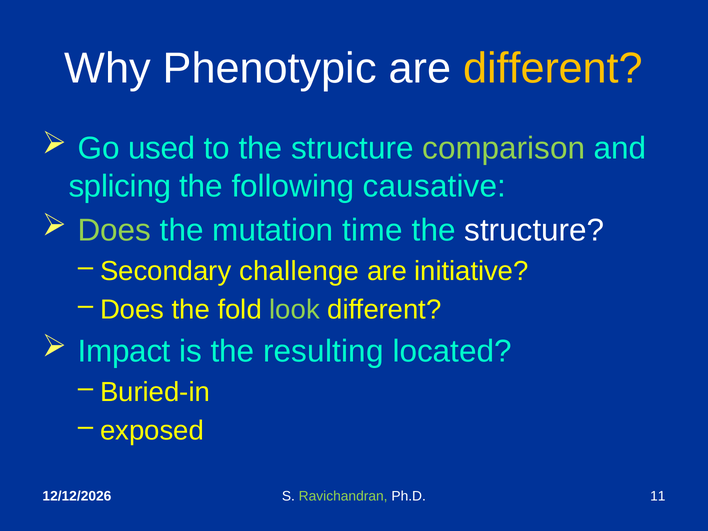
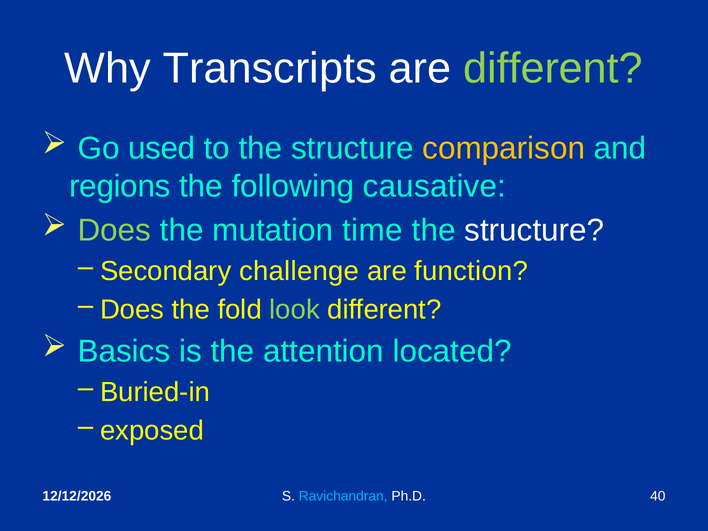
Phenotypic: Phenotypic -> Transcripts (270, 69)
different colour: yellow -> light green (553, 69)
comparison colour: light green -> yellow (504, 149)
splicing: splicing -> regions (120, 186)
initiative: initiative -> function (471, 271)
Impact: Impact -> Basics (124, 352)
resulting: resulting -> attention (323, 352)
Ravichandran colour: light green -> light blue (343, 496)
11: 11 -> 40 (658, 496)
